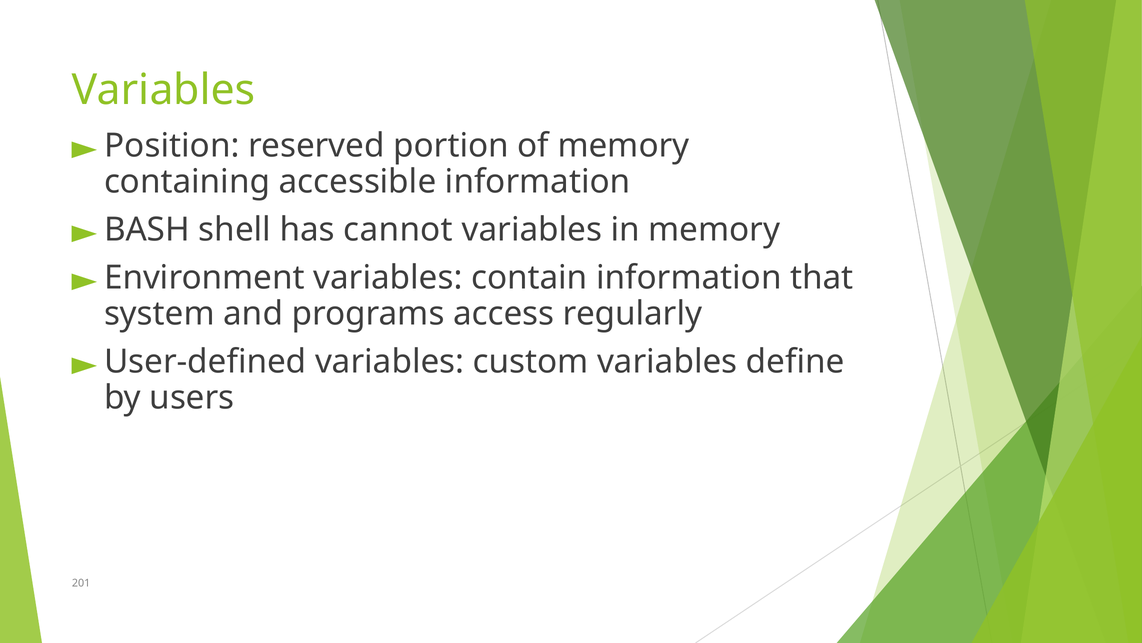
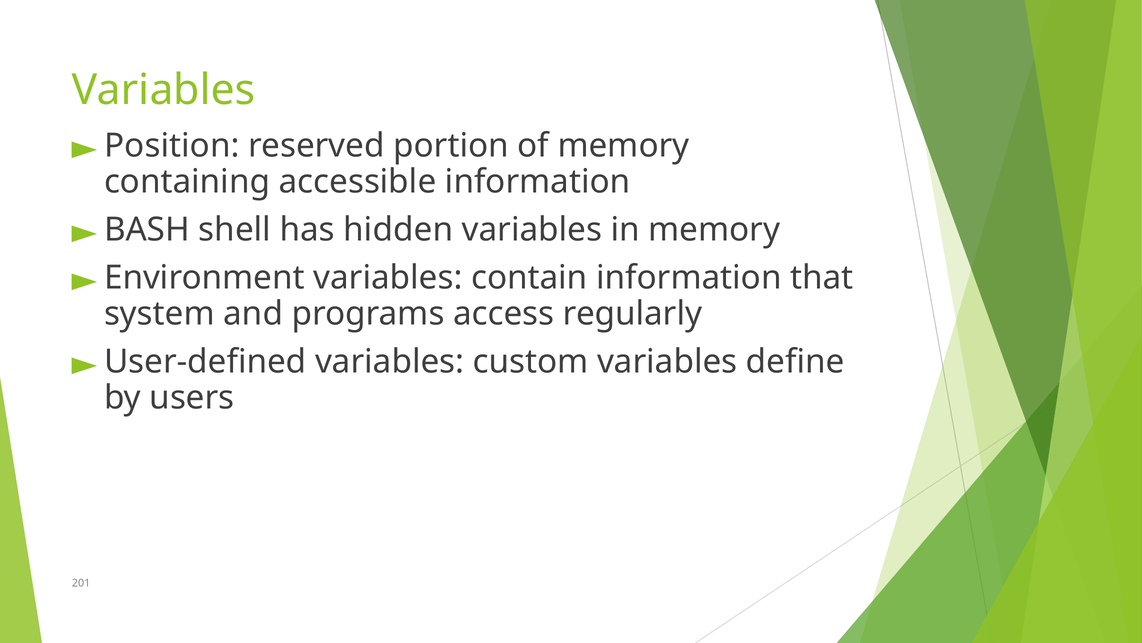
cannot: cannot -> hidden (398, 229)
